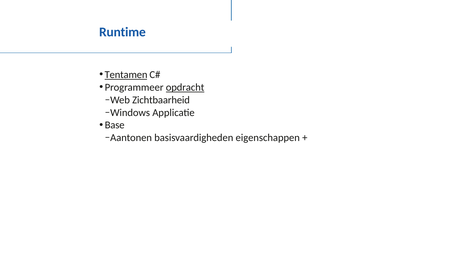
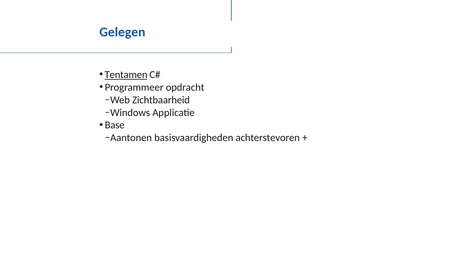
Runtime: Runtime -> Gelegen (122, 32)
opdracht underline: present -> none (185, 87)
eigenschappen: eigenschappen -> achterstevoren (268, 138)
